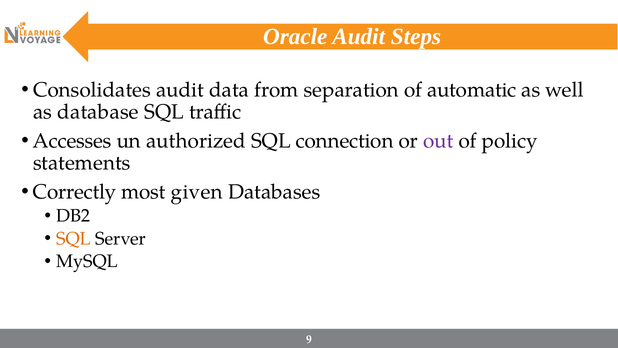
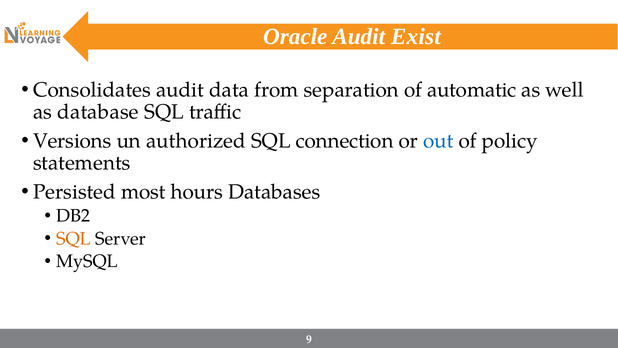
Steps: Steps -> Exist (416, 36)
Accesses: Accesses -> Versions (72, 141)
out colour: purple -> blue (438, 141)
Correctly: Correctly -> Persisted (74, 192)
given: given -> hours (197, 192)
